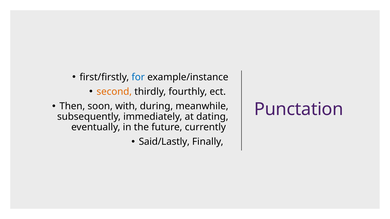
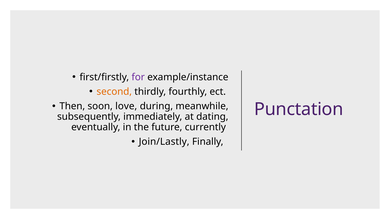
for colour: blue -> purple (138, 77)
with: with -> love (126, 106)
Said/Lastly: Said/Lastly -> Join/Lastly (164, 142)
